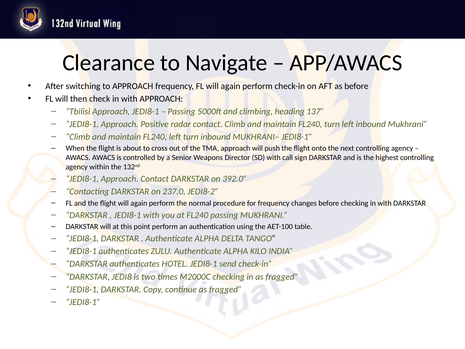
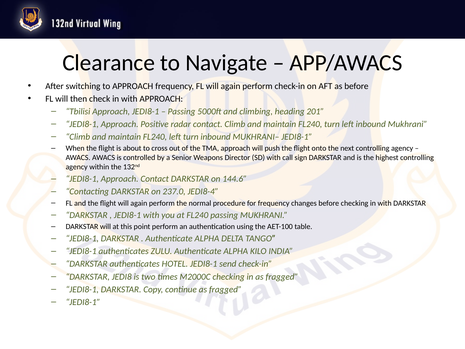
137: 137 -> 201 (315, 111)
392.0: 392.0 -> 144.6 (235, 179)
JEDI8-2: JEDI8-2 -> JEDI8-4 (203, 191)
